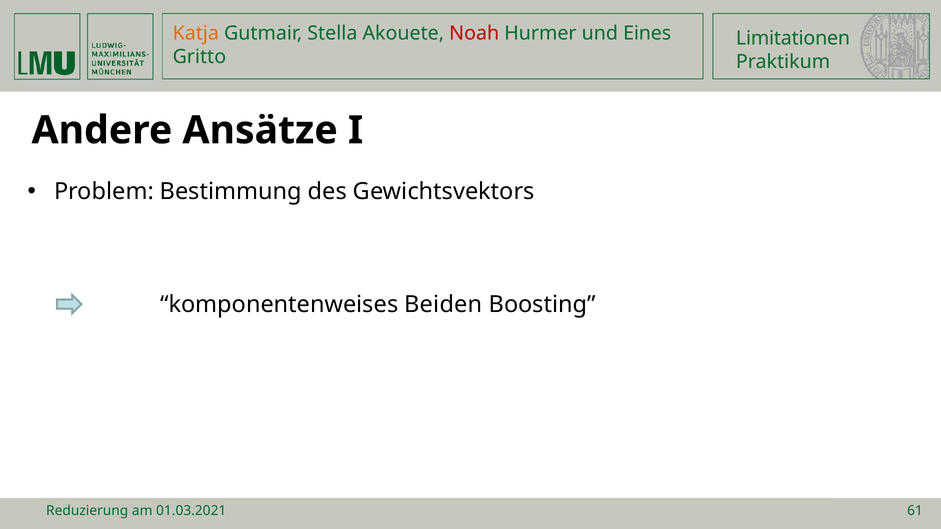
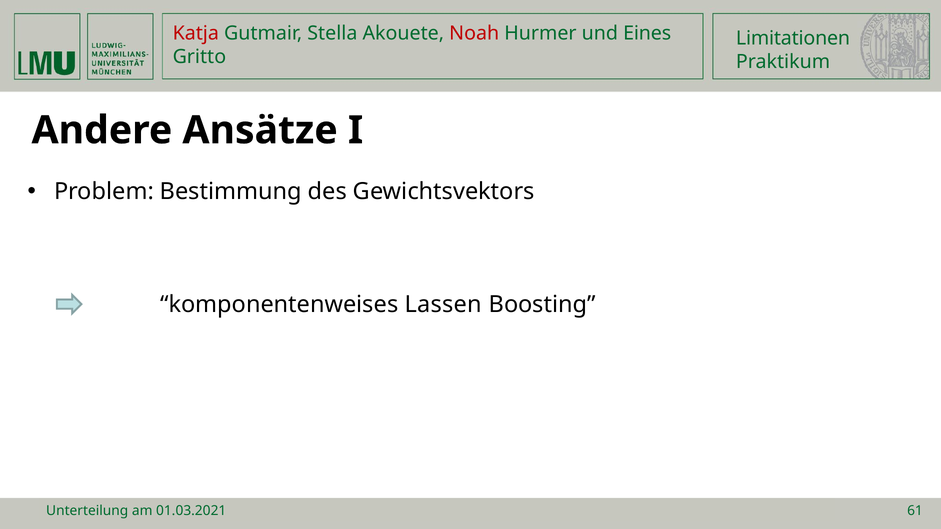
Katja colour: orange -> red (196, 33)
Beiden: Beiden -> Lassen (443, 305)
Reduzierung: Reduzierung -> Unterteilung (87, 511)
